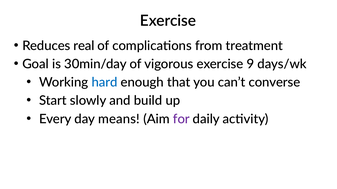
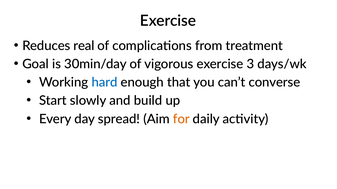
9: 9 -> 3 (250, 64)
means: means -> spread (119, 119)
for colour: purple -> orange (181, 119)
